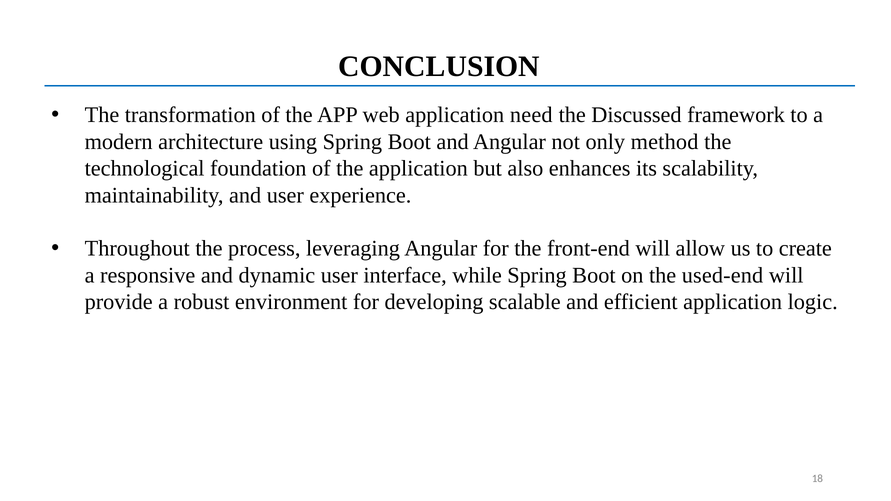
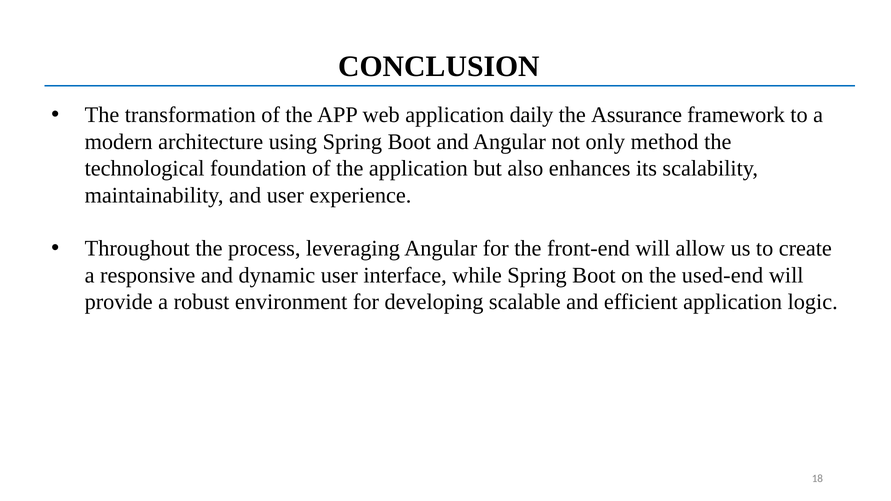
need: need -> daily (531, 115)
Discussed: Discussed -> Assurance (637, 115)
